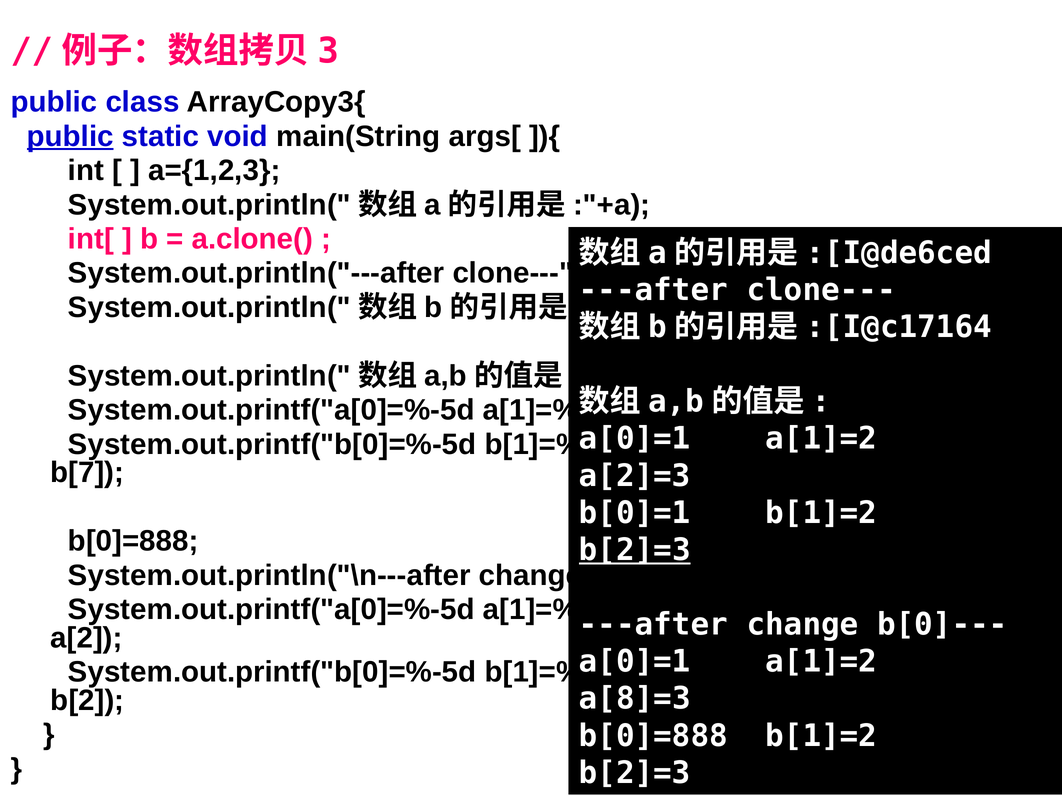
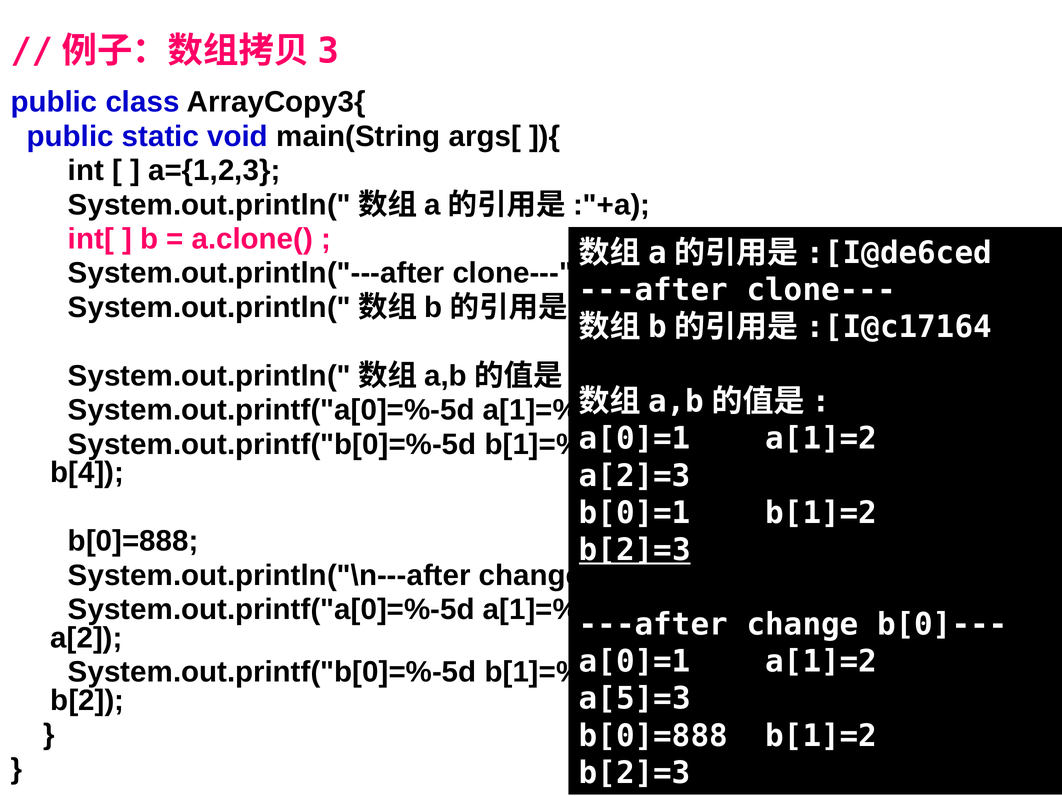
public underline: present -> none (70, 136)
b[7: b[7 -> b[4 (87, 473)
a[8]=3: a[8]=3 -> a[5]=3 (635, 699)
